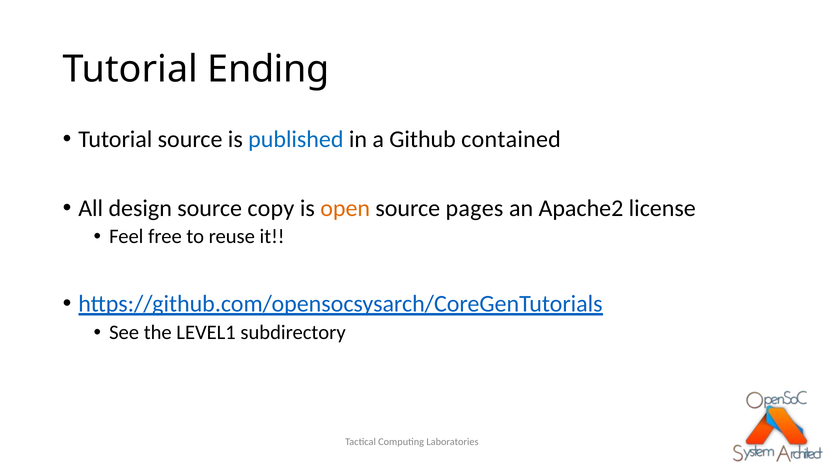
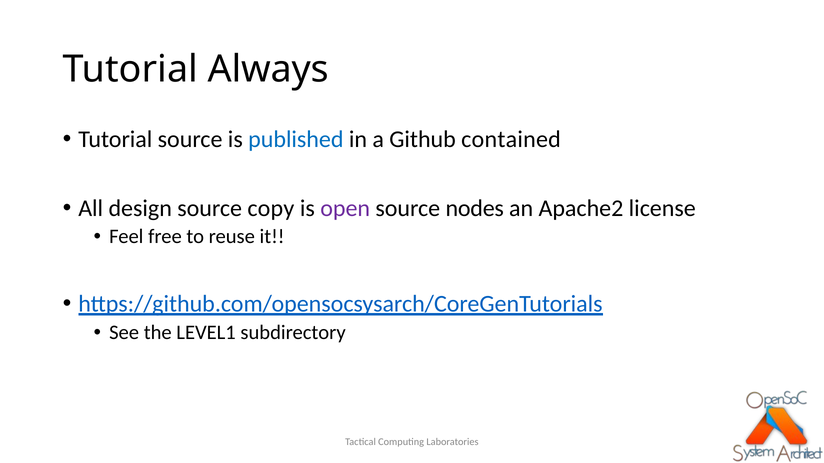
Ending: Ending -> Always (268, 69)
open colour: orange -> purple (345, 208)
pages: pages -> nodes (475, 208)
